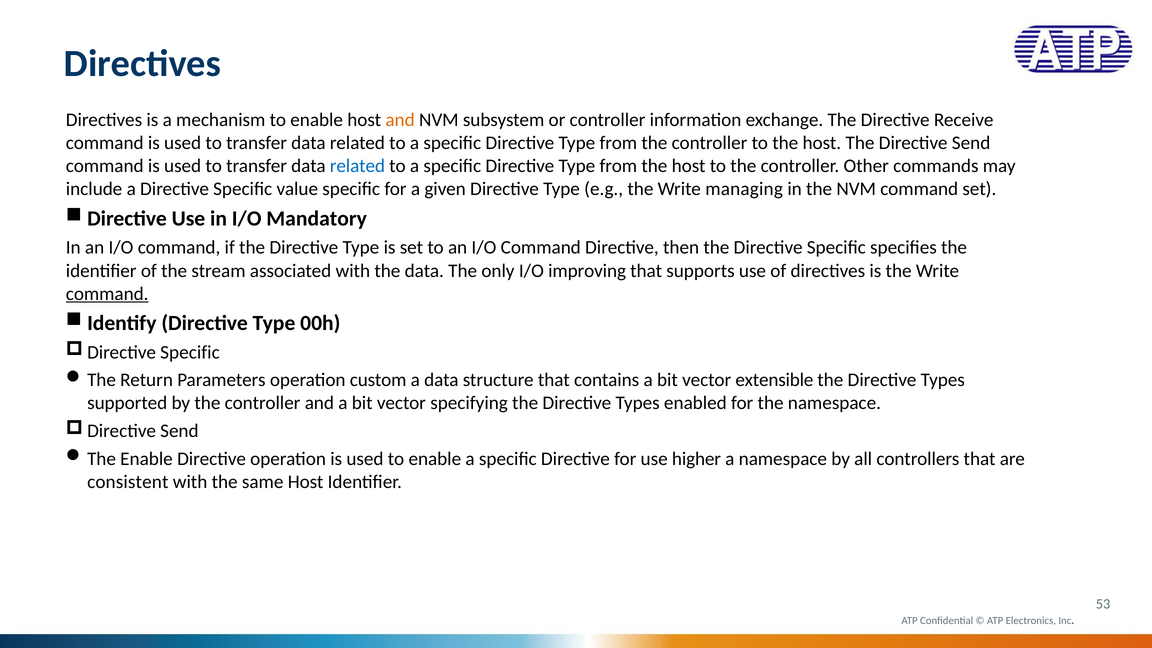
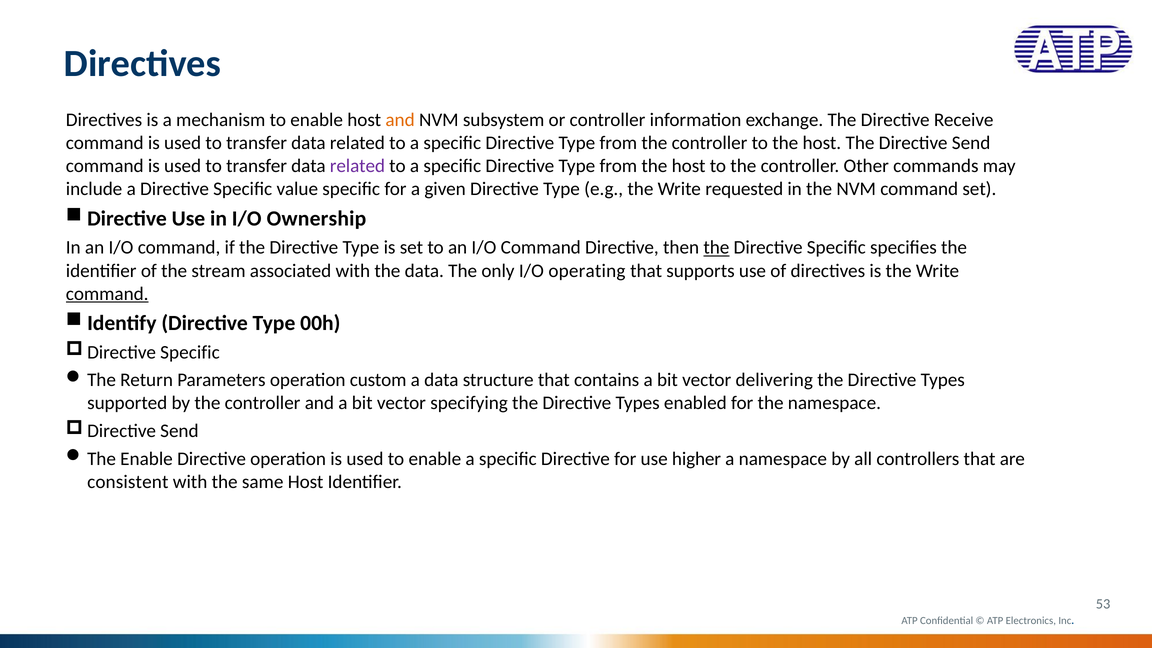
related colour: blue -> purple (357, 166)
managing: managing -> requested (744, 189)
Mandatory: Mandatory -> Ownership (317, 219)
the underline: none -> present (716, 248)
improving: improving -> operating (587, 271)
extensible: extensible -> delivering (774, 380)
